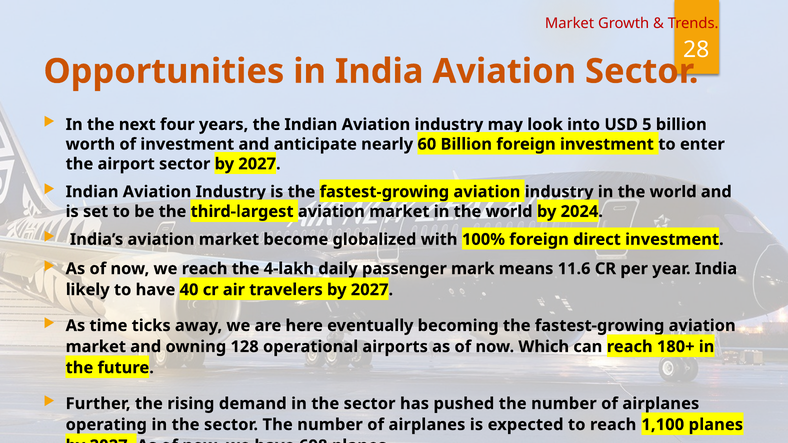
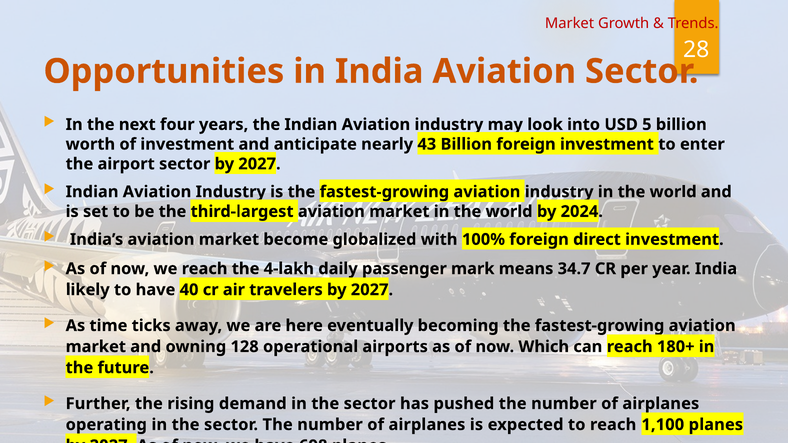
60: 60 -> 43 (427, 144)
11.6: 11.6 -> 34.7 (574, 269)
